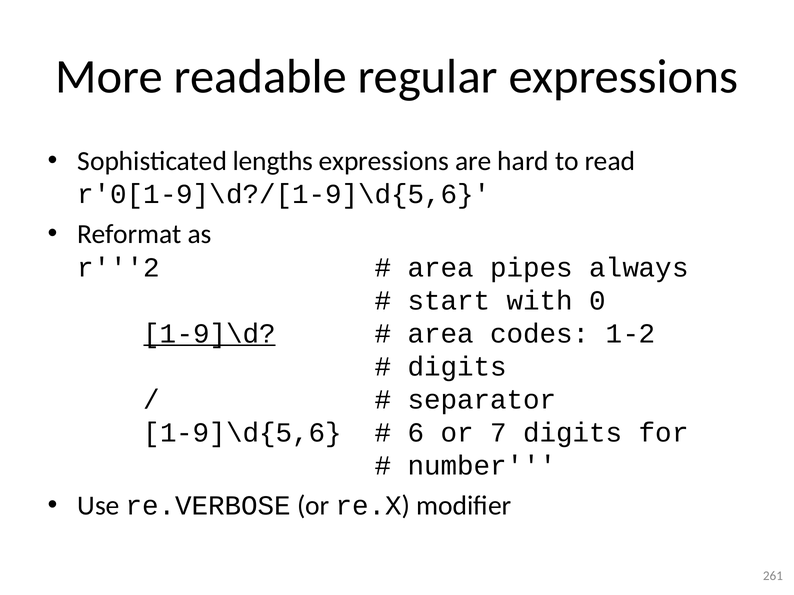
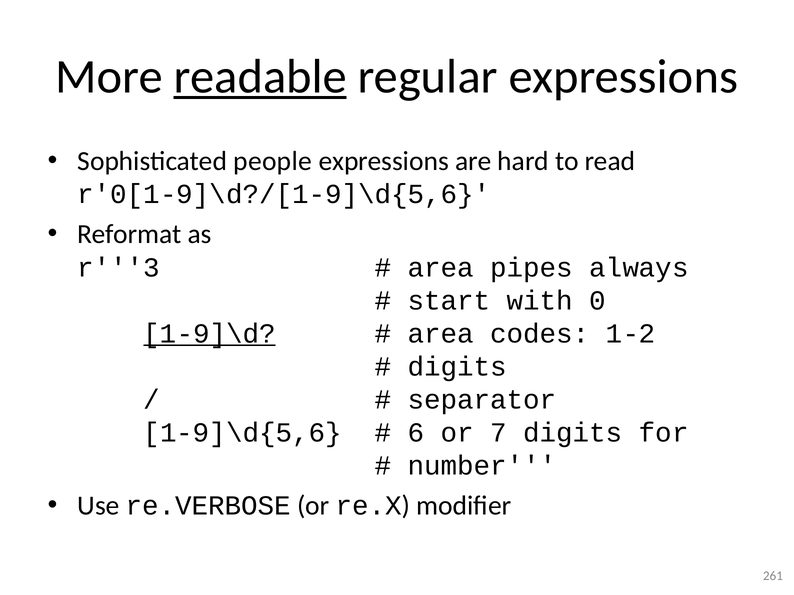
readable underline: none -> present (260, 77)
lengths: lengths -> people (273, 161)
r'''2: r'''2 -> r'''3 (119, 268)
